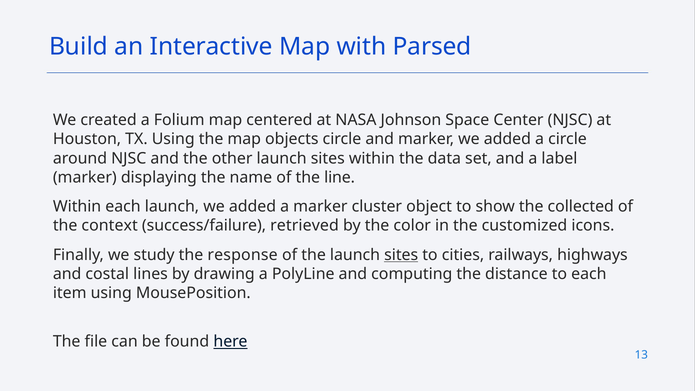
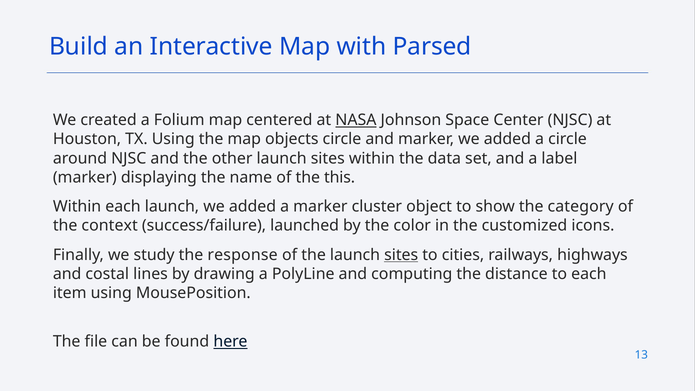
NASA underline: none -> present (356, 120)
line: line -> this (340, 177)
collected: collected -> category (581, 207)
retrieved: retrieved -> launched (305, 226)
